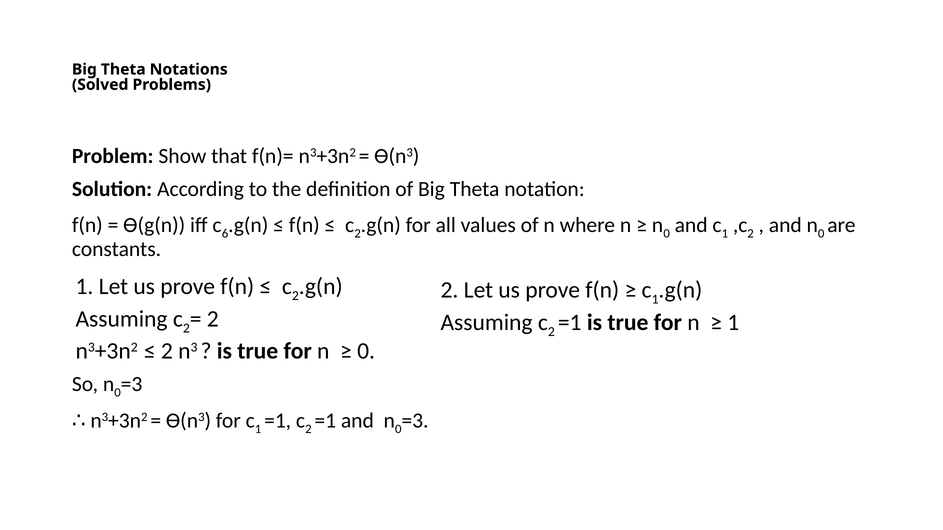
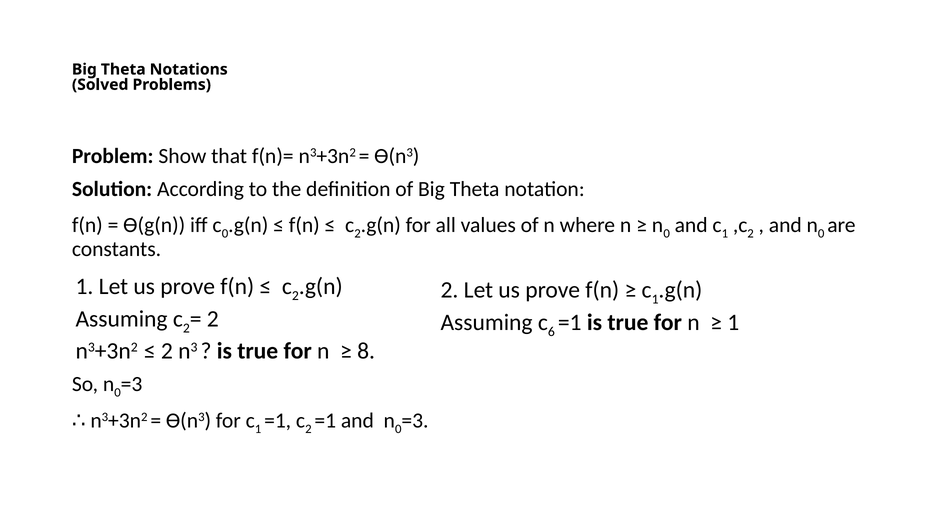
6: 6 -> 0 (225, 234)
2: 2 -> 6 (551, 332)
0: 0 -> 8 (366, 351)
